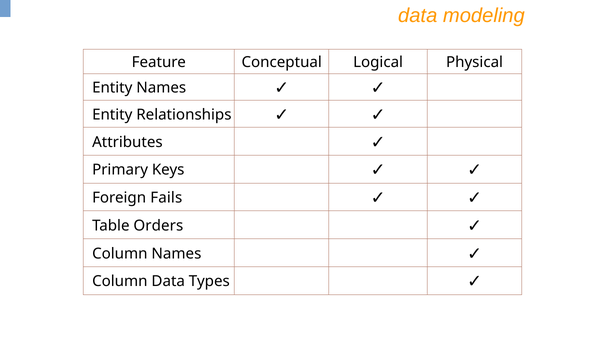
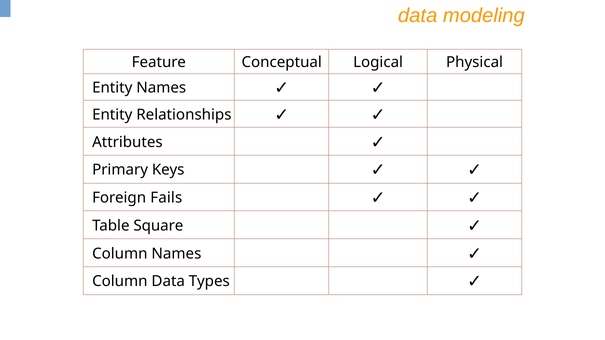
Orders: Orders -> Square (158, 226)
